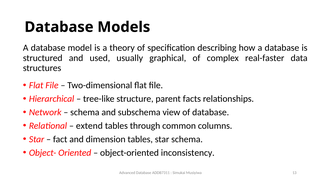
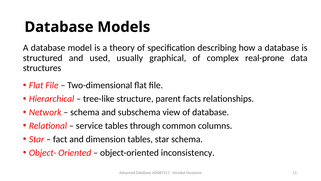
real-faster: real-faster -> real-prone (265, 58)
extend: extend -> service (89, 125)
